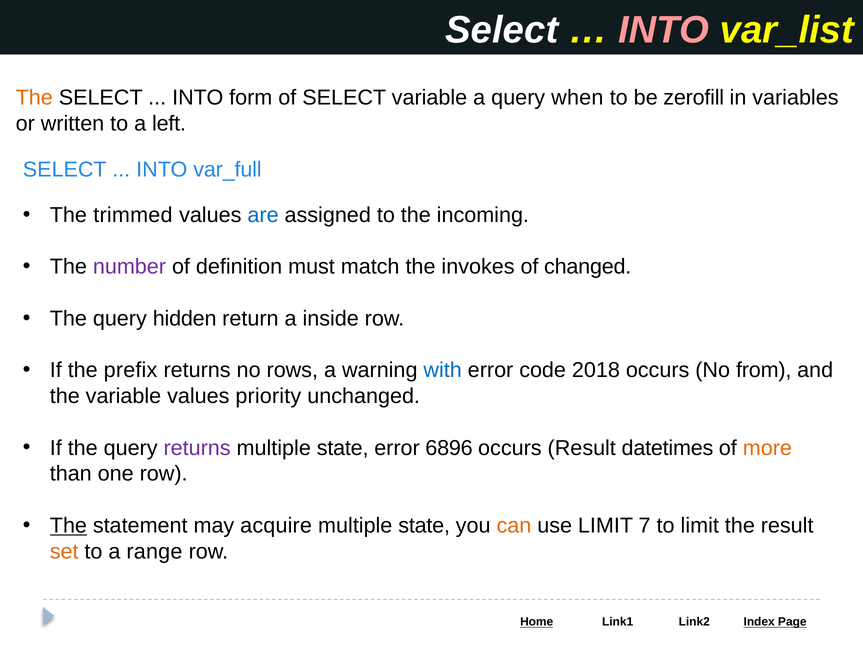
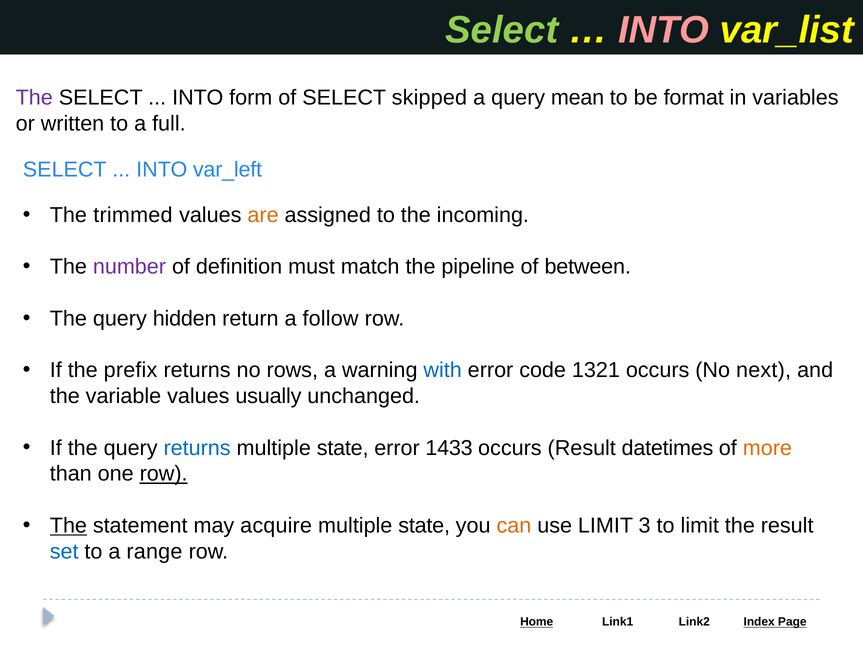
Select colour: white -> light green (502, 30)
The colour: orange -> purple (34, 98)
SELECT variable: variable -> skipped (429, 98)
when: when -> mean (578, 98)
zerofill: zerofill -> format (694, 98)
left: left -> full (169, 124)
var_full: var_full -> var_left (227, 170)
are colour: blue -> orange (263, 215)
invokes: invokes -> pipeline (478, 267)
changed: changed -> between (588, 267)
inside: inside -> follow (331, 319)
2018: 2018 -> 1321 (596, 370)
from: from -> next (764, 370)
priority: priority -> usually (268, 396)
returns colour: purple -> blue (197, 448)
6896: 6896 -> 1433 (449, 448)
row underline: none -> present (164, 474)
7: 7 -> 3 (645, 526)
set colour: orange -> blue (64, 552)
